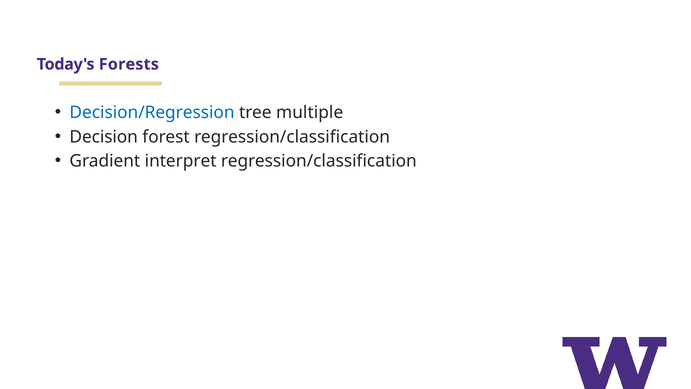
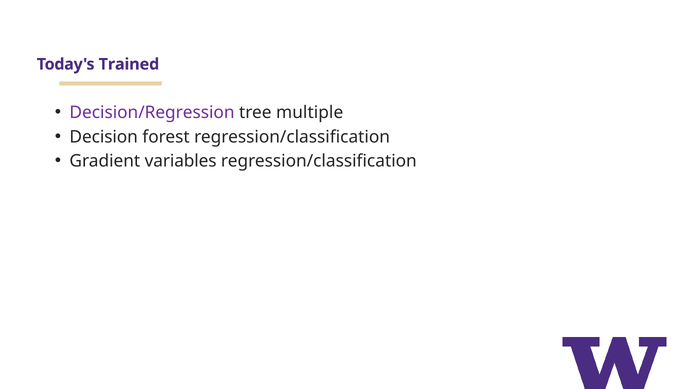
Forests: Forests -> Trained (129, 64)
Decision/Regression colour: blue -> purple (152, 113)
interpret: interpret -> variables (181, 161)
